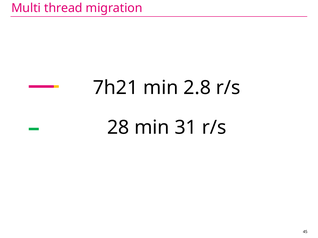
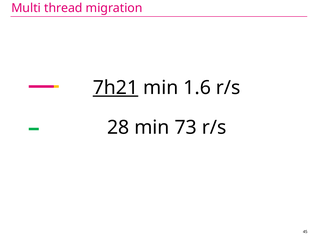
7h21 underline: none -> present (116, 88)
2.8: 2.8 -> 1.6 (197, 88)
31: 31 -> 73 (186, 128)
